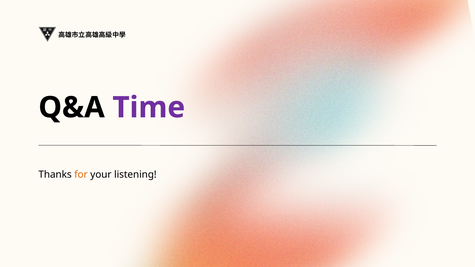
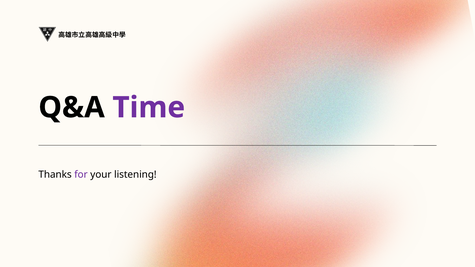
for colour: orange -> purple (81, 175)
